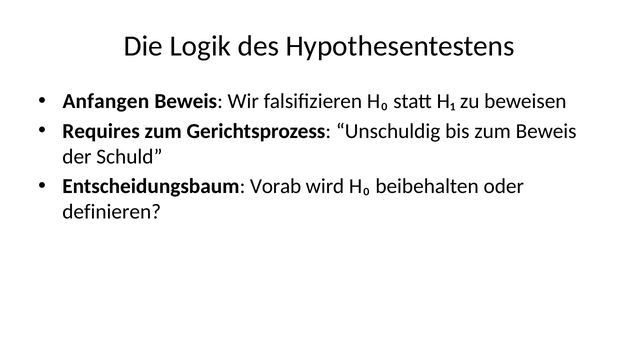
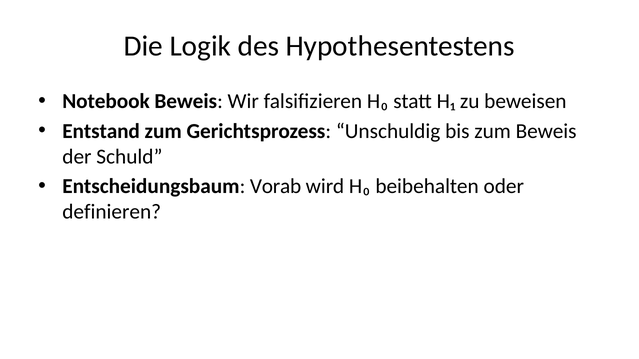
Anfangen: Anfangen -> Notebook (106, 101)
Requires: Requires -> Entstand (101, 131)
